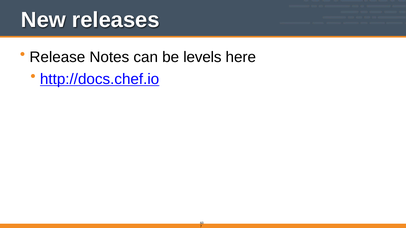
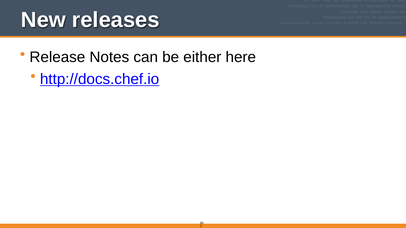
levels: levels -> either (202, 57)
